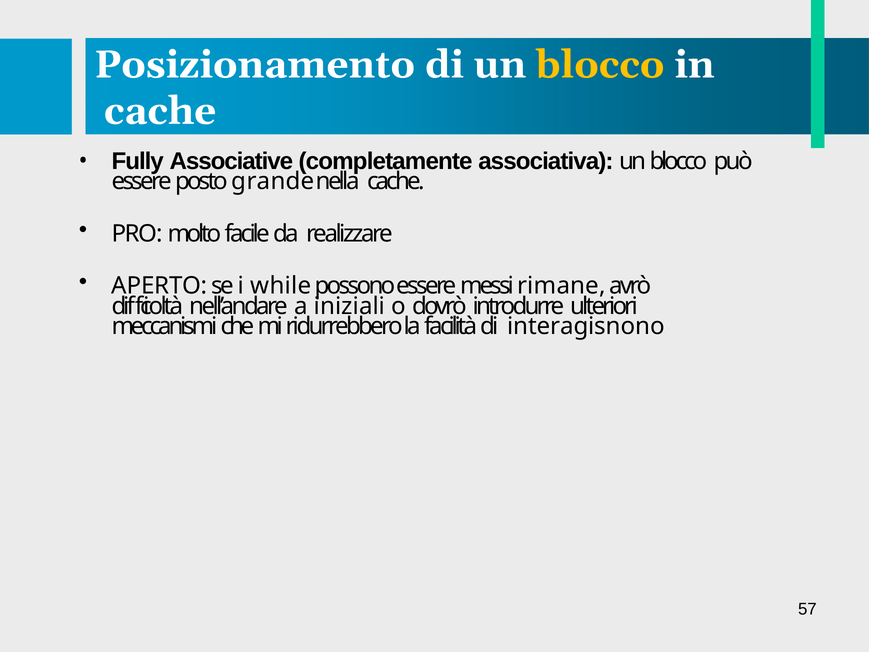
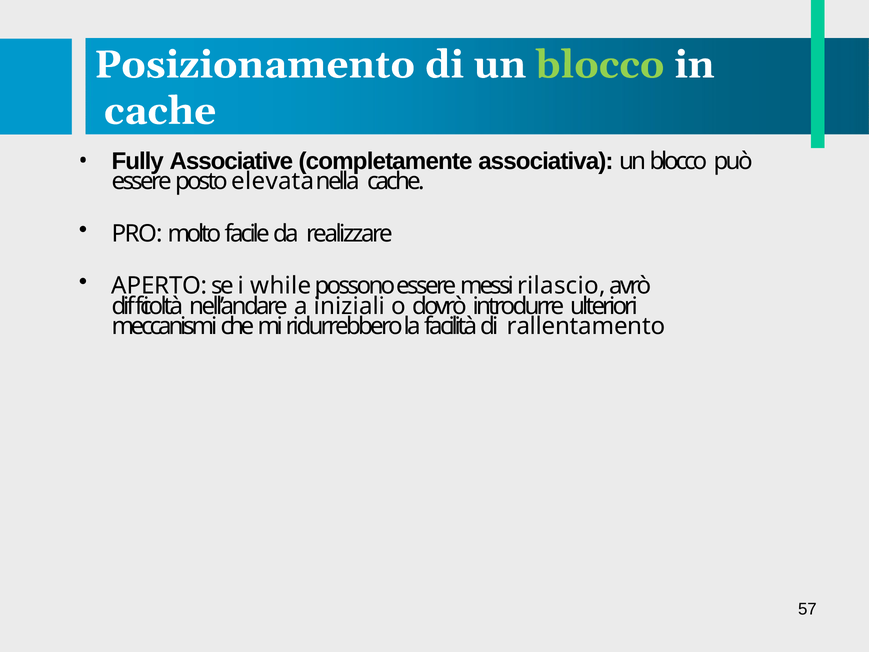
blocco colour: yellow -> light green (600, 65)
grande: grande -> elevata (273, 181)
rimane: rimane -> rilascio (561, 286)
interagisnono: interagisnono -> rallentamento (586, 326)
